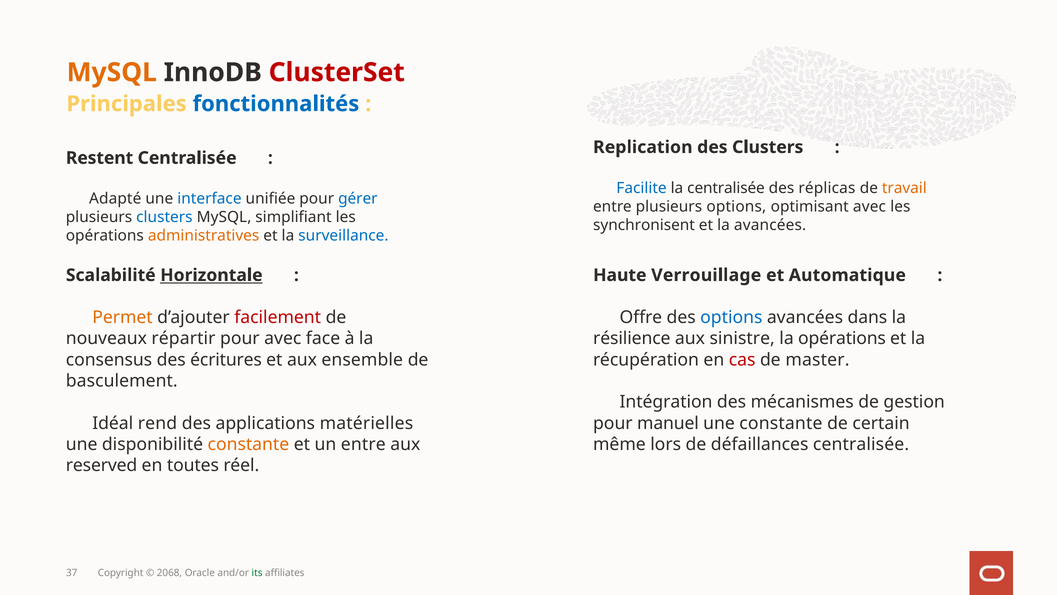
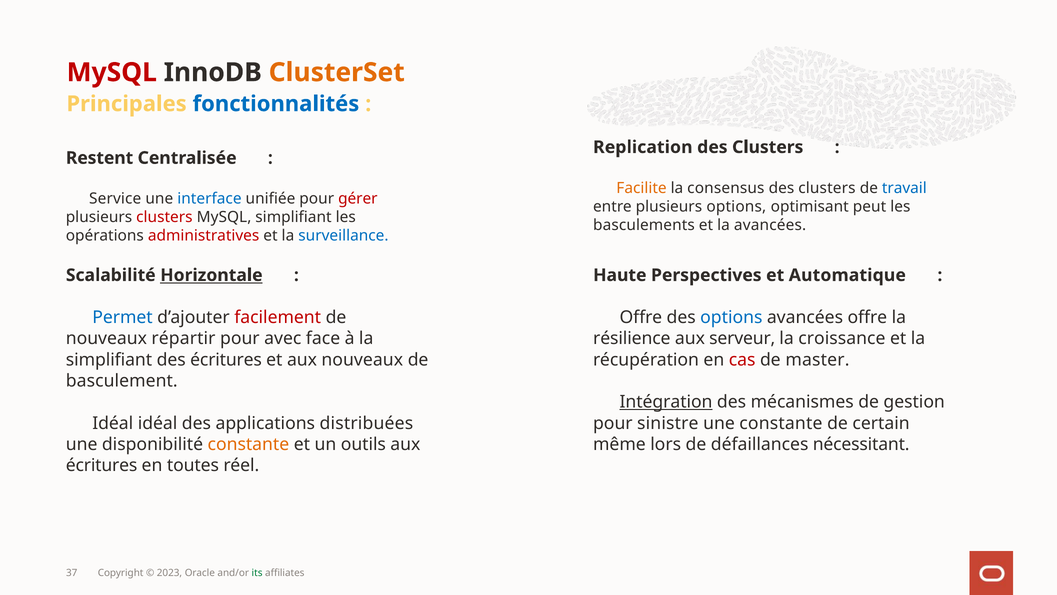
MySQL colour: orange -> red (112, 72)
ClusterSet colour: red -> orange (337, 72)
Facilite colour: blue -> orange (642, 188)
la centralisée: centralisée -> consensus (726, 188)
réplicas: réplicas -> clusters (827, 188)
travail colour: orange -> blue (904, 188)
Adapté: Adapté -> Service (115, 199)
gérer colour: blue -> red (358, 199)
optimisant avec: avec -> peut (870, 206)
clusters colour: blue -> red (164, 217)
synchronisent: synchronisent -> basculements (644, 225)
administratives colour: orange -> red (204, 236)
Verrouillage: Verrouillage -> Perspectives (706, 275)
Permet colour: orange -> blue (122, 317)
avancées dans: dans -> offre (867, 317)
sinistre: sinistre -> serveur (742, 338)
la opérations: opérations -> croissance (842, 338)
consensus: consensus -> simplifiant (109, 360)
aux ensemble: ensemble -> nouveaux (362, 360)
Intégration underline: none -> present (666, 402)
Idéal rend: rend -> idéal (158, 423)
matérielles: matérielles -> distribuées (366, 423)
manuel: manuel -> sinistre (668, 423)
un entre: entre -> outils (363, 444)
défaillances centralisée: centralisée -> nécessitant (861, 444)
reserved: reserved -> écritures (102, 465)
2068: 2068 -> 2023 (169, 573)
